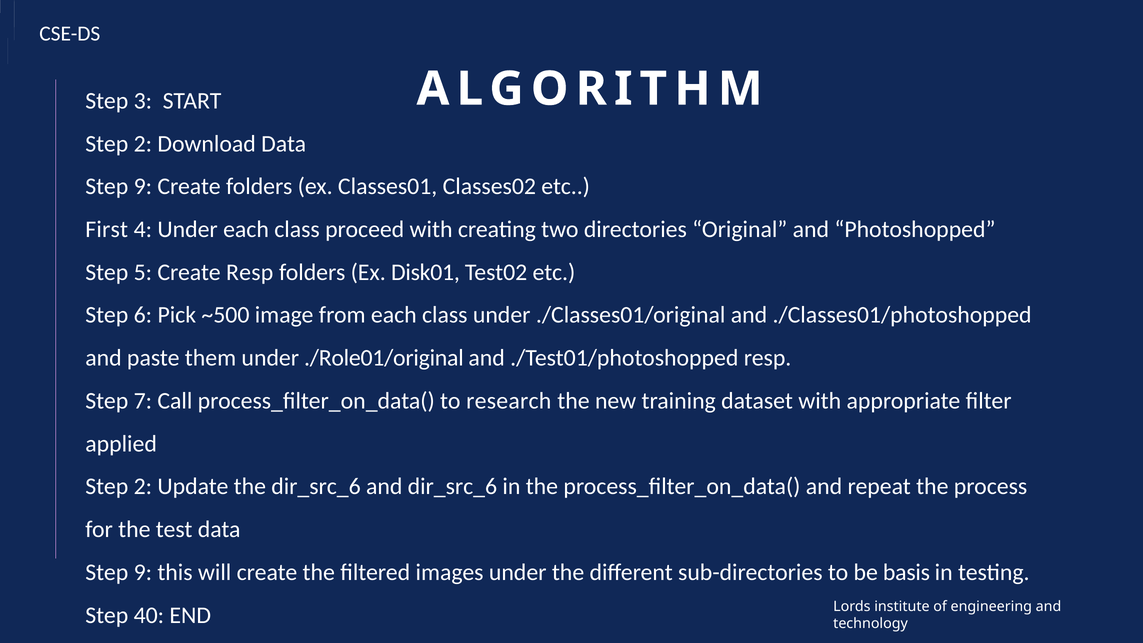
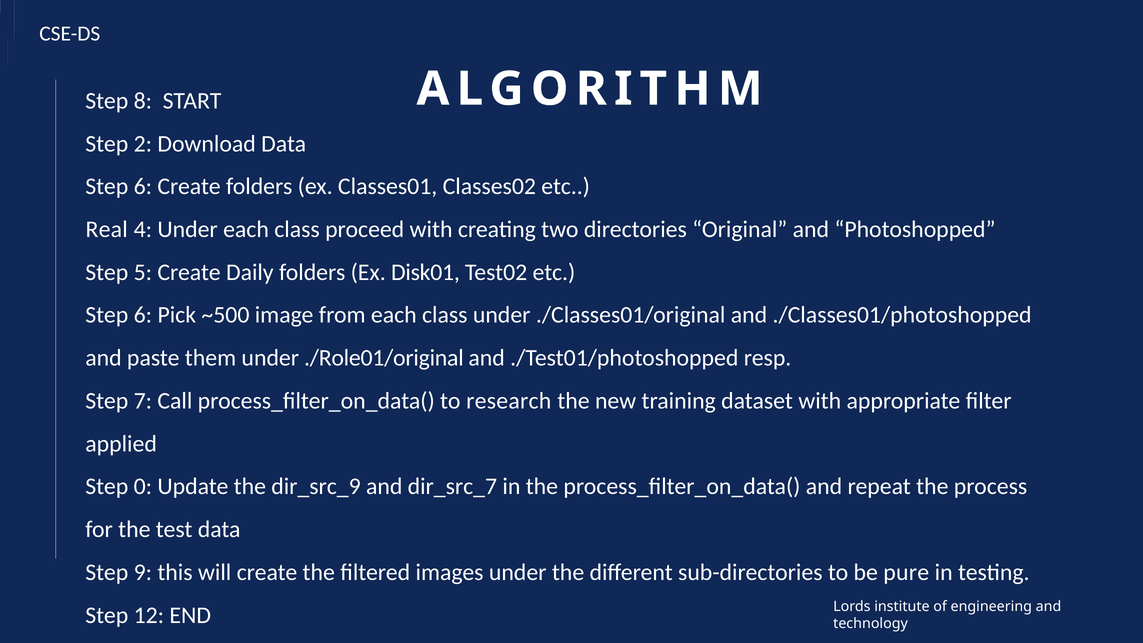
3: 3 -> 8 (143, 101)
9: 9 -> 6 (143, 186)
First: First -> Real (107, 229)
Create Resp: Resp -> Daily (250, 272)
2: 2 -> 0 (143, 487)
the dir_src_6: dir_src_6 -> dir_src_9 (316, 487)
and dir_src_6: dir_src_6 -> dir_src_7 (452, 487)
basis: basis -> pure (906, 572)
40: 40 -> 12 (149, 615)
